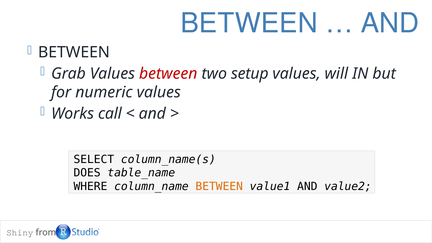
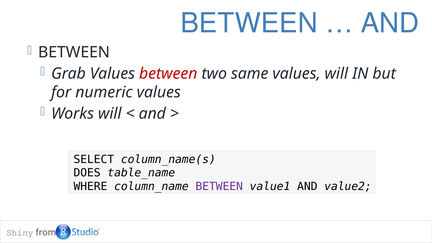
setup: setup -> same (250, 74)
Works call: call -> will (110, 114)
BETWEEN colour: orange -> purple (219, 186)
